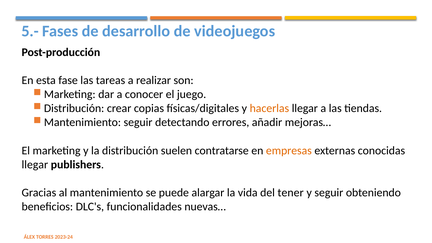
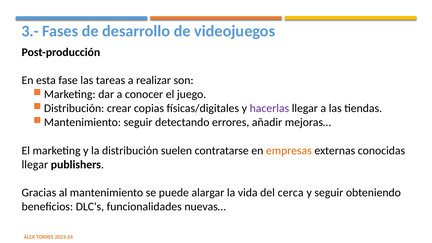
5.-: 5.- -> 3.- (30, 31)
hacerlas colour: orange -> purple (269, 108)
tener: tener -> cerca (291, 193)
